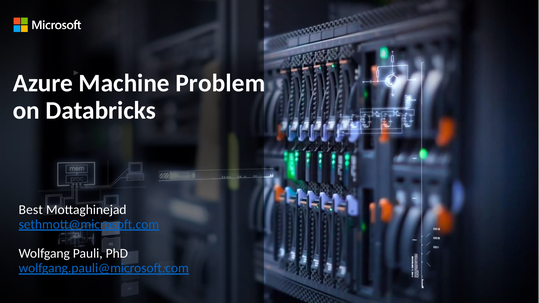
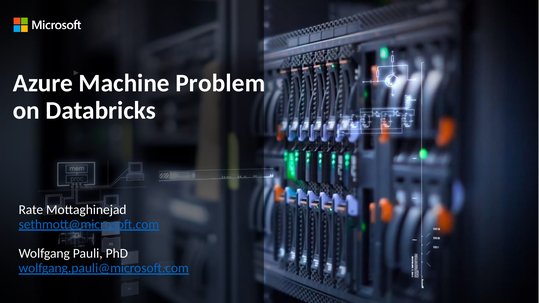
Best: Best -> Rate (31, 210)
